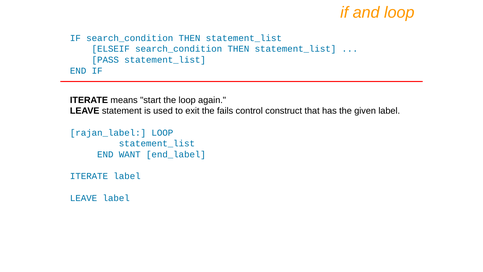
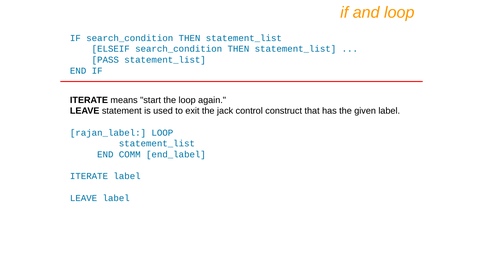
fails: fails -> jack (225, 111)
WANT: WANT -> COMM (130, 154)
